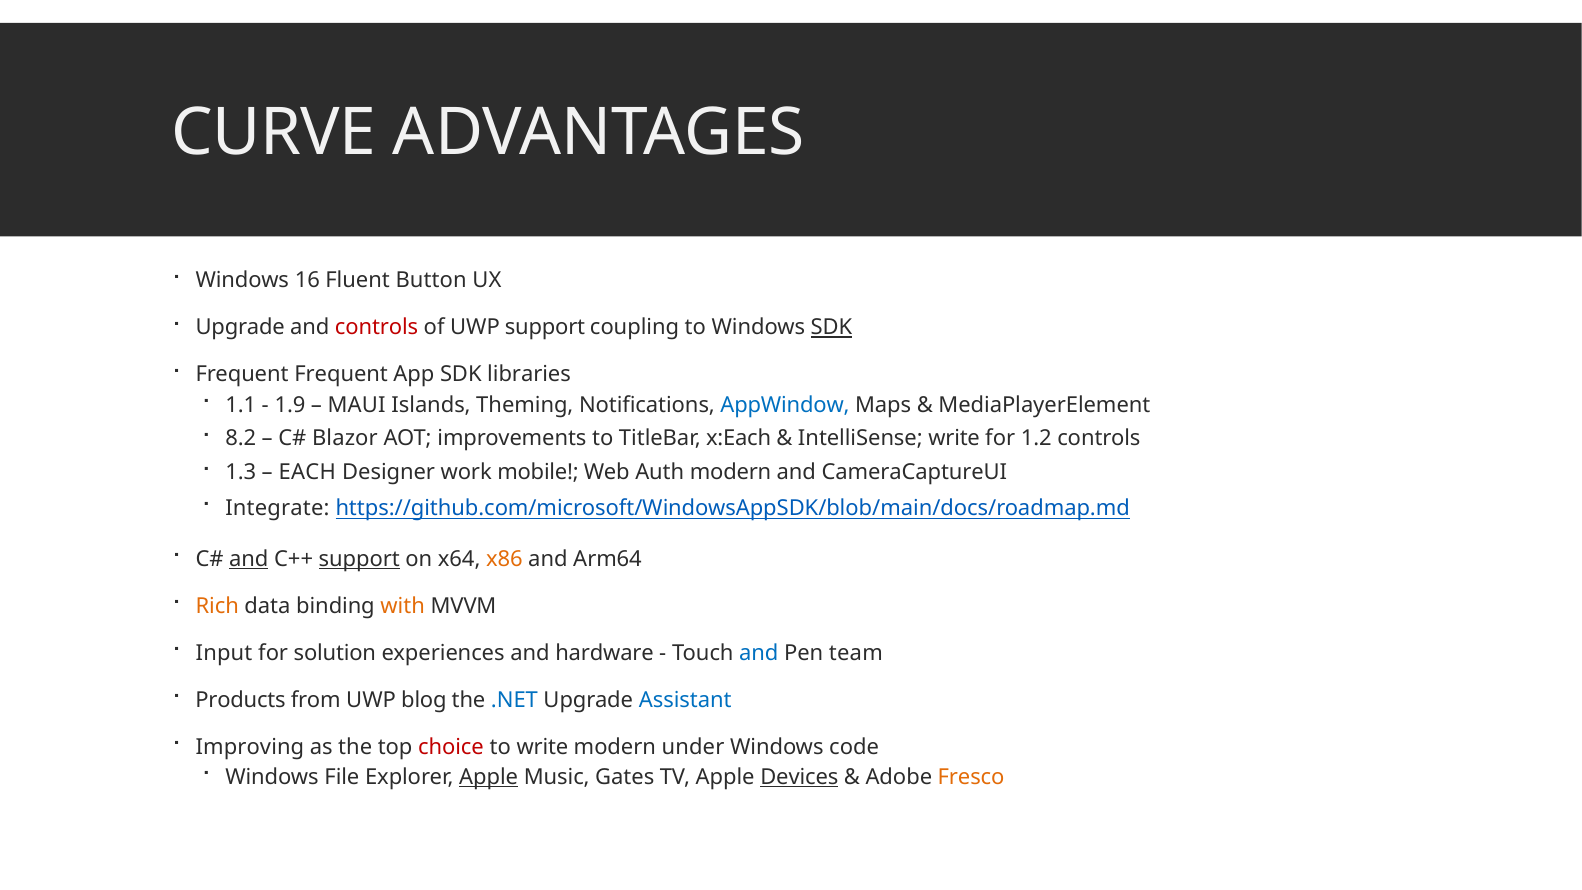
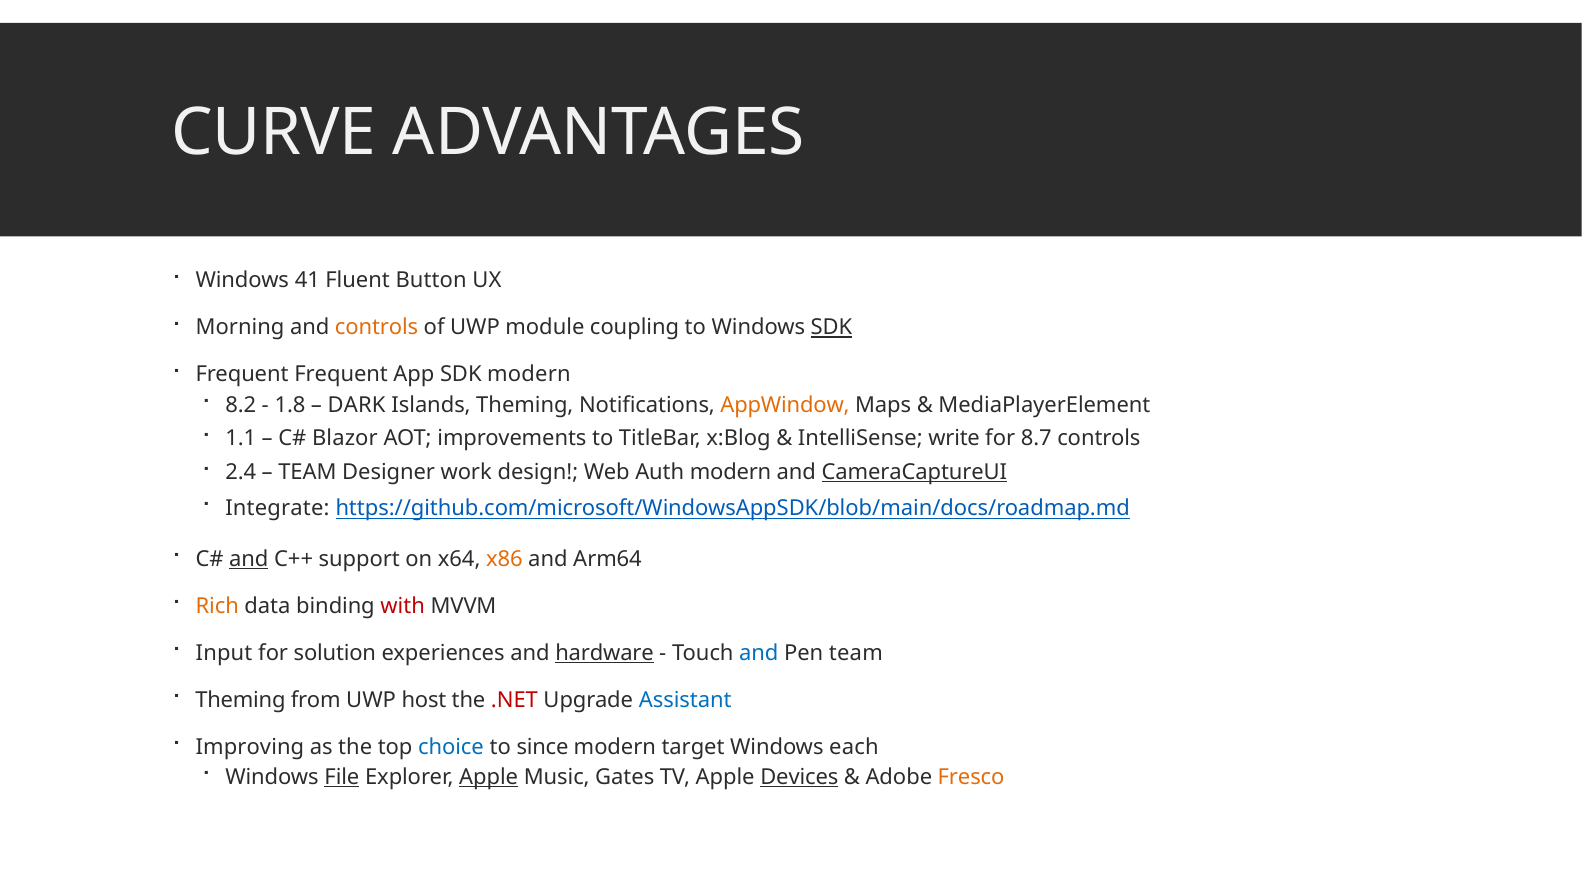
16: 16 -> 41 (307, 281)
Upgrade: Upgrade -> Morning (240, 328)
controls colour: red -> orange (377, 328)
UWP support: support -> module (545, 328)
SDK libraries: libraries -> modern (529, 374)
1.1: 1.1 -> 8.2 (241, 405)
1.9: 1.9 -> 1.8 (290, 405)
MAUI: MAUI -> DARK (357, 405)
AppWindow colour: blue -> orange (785, 405)
8.2: 8.2 -> 1.1 (241, 439)
x:Each: x:Each -> x:Blog (738, 439)
1.2: 1.2 -> 8.7 (1036, 439)
1.3: 1.3 -> 2.4 (241, 472)
EACH: EACH -> TEAM (307, 472)
mobile: mobile -> design (538, 472)
CameraCaptureUI underline: none -> present (914, 472)
support underline: present -> none (359, 559)
with colour: orange -> red (403, 606)
hardware underline: none -> present (605, 653)
Products: Products -> Theming (240, 700)
blog: blog -> host (424, 700)
.NET colour: blue -> red (514, 700)
choice colour: red -> blue (451, 747)
to write: write -> since (542, 747)
under: under -> target (693, 747)
code: code -> each (854, 747)
File underline: none -> present (342, 777)
